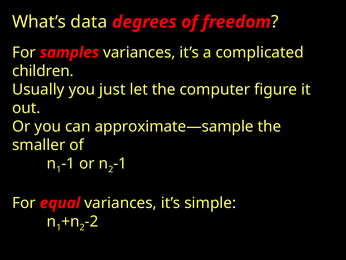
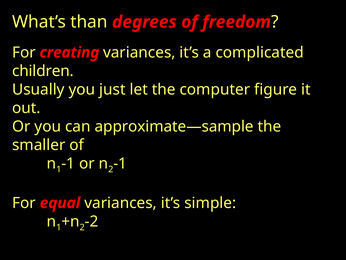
data: data -> than (89, 22)
samples: samples -> creating (69, 52)
